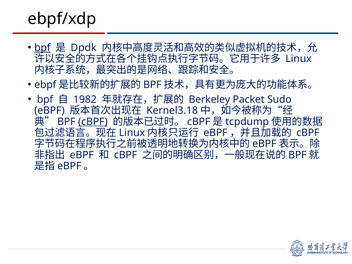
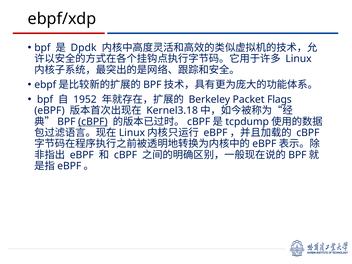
bpf underline: present -> none (42, 48)
1982: 1982 -> 1952 (85, 99)
Sudo: Sudo -> Flags (279, 99)
